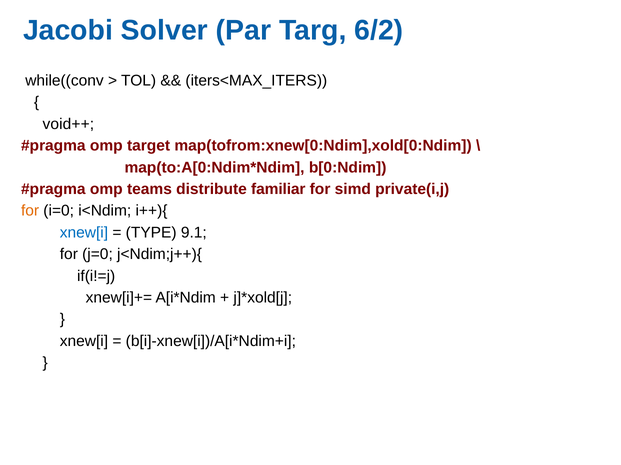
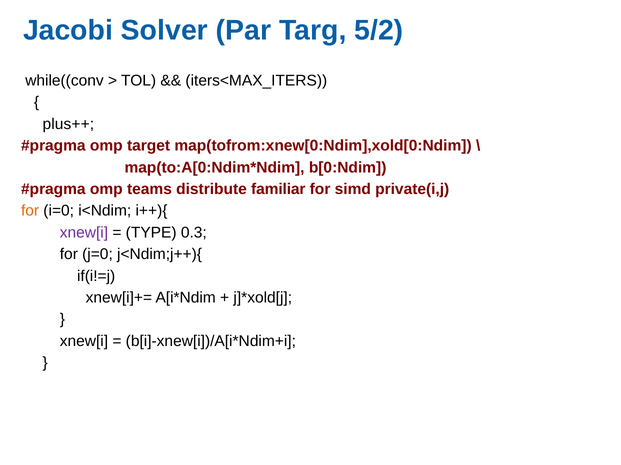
6/2: 6/2 -> 5/2 (379, 30)
void++: void++ -> plus++ (68, 124)
xnew[i colour: blue -> purple (84, 233)
9.1: 9.1 -> 0.3 (194, 233)
